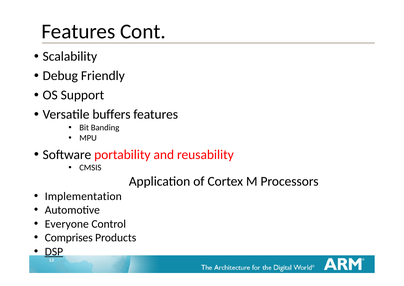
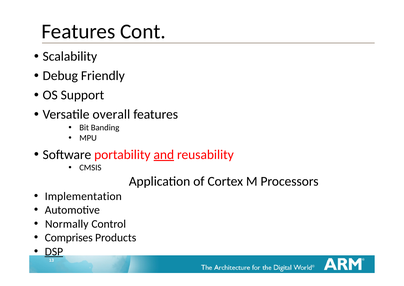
buffers: buffers -> overall (111, 114)
and underline: none -> present (164, 154)
Everyone: Everyone -> Normally (67, 224)
